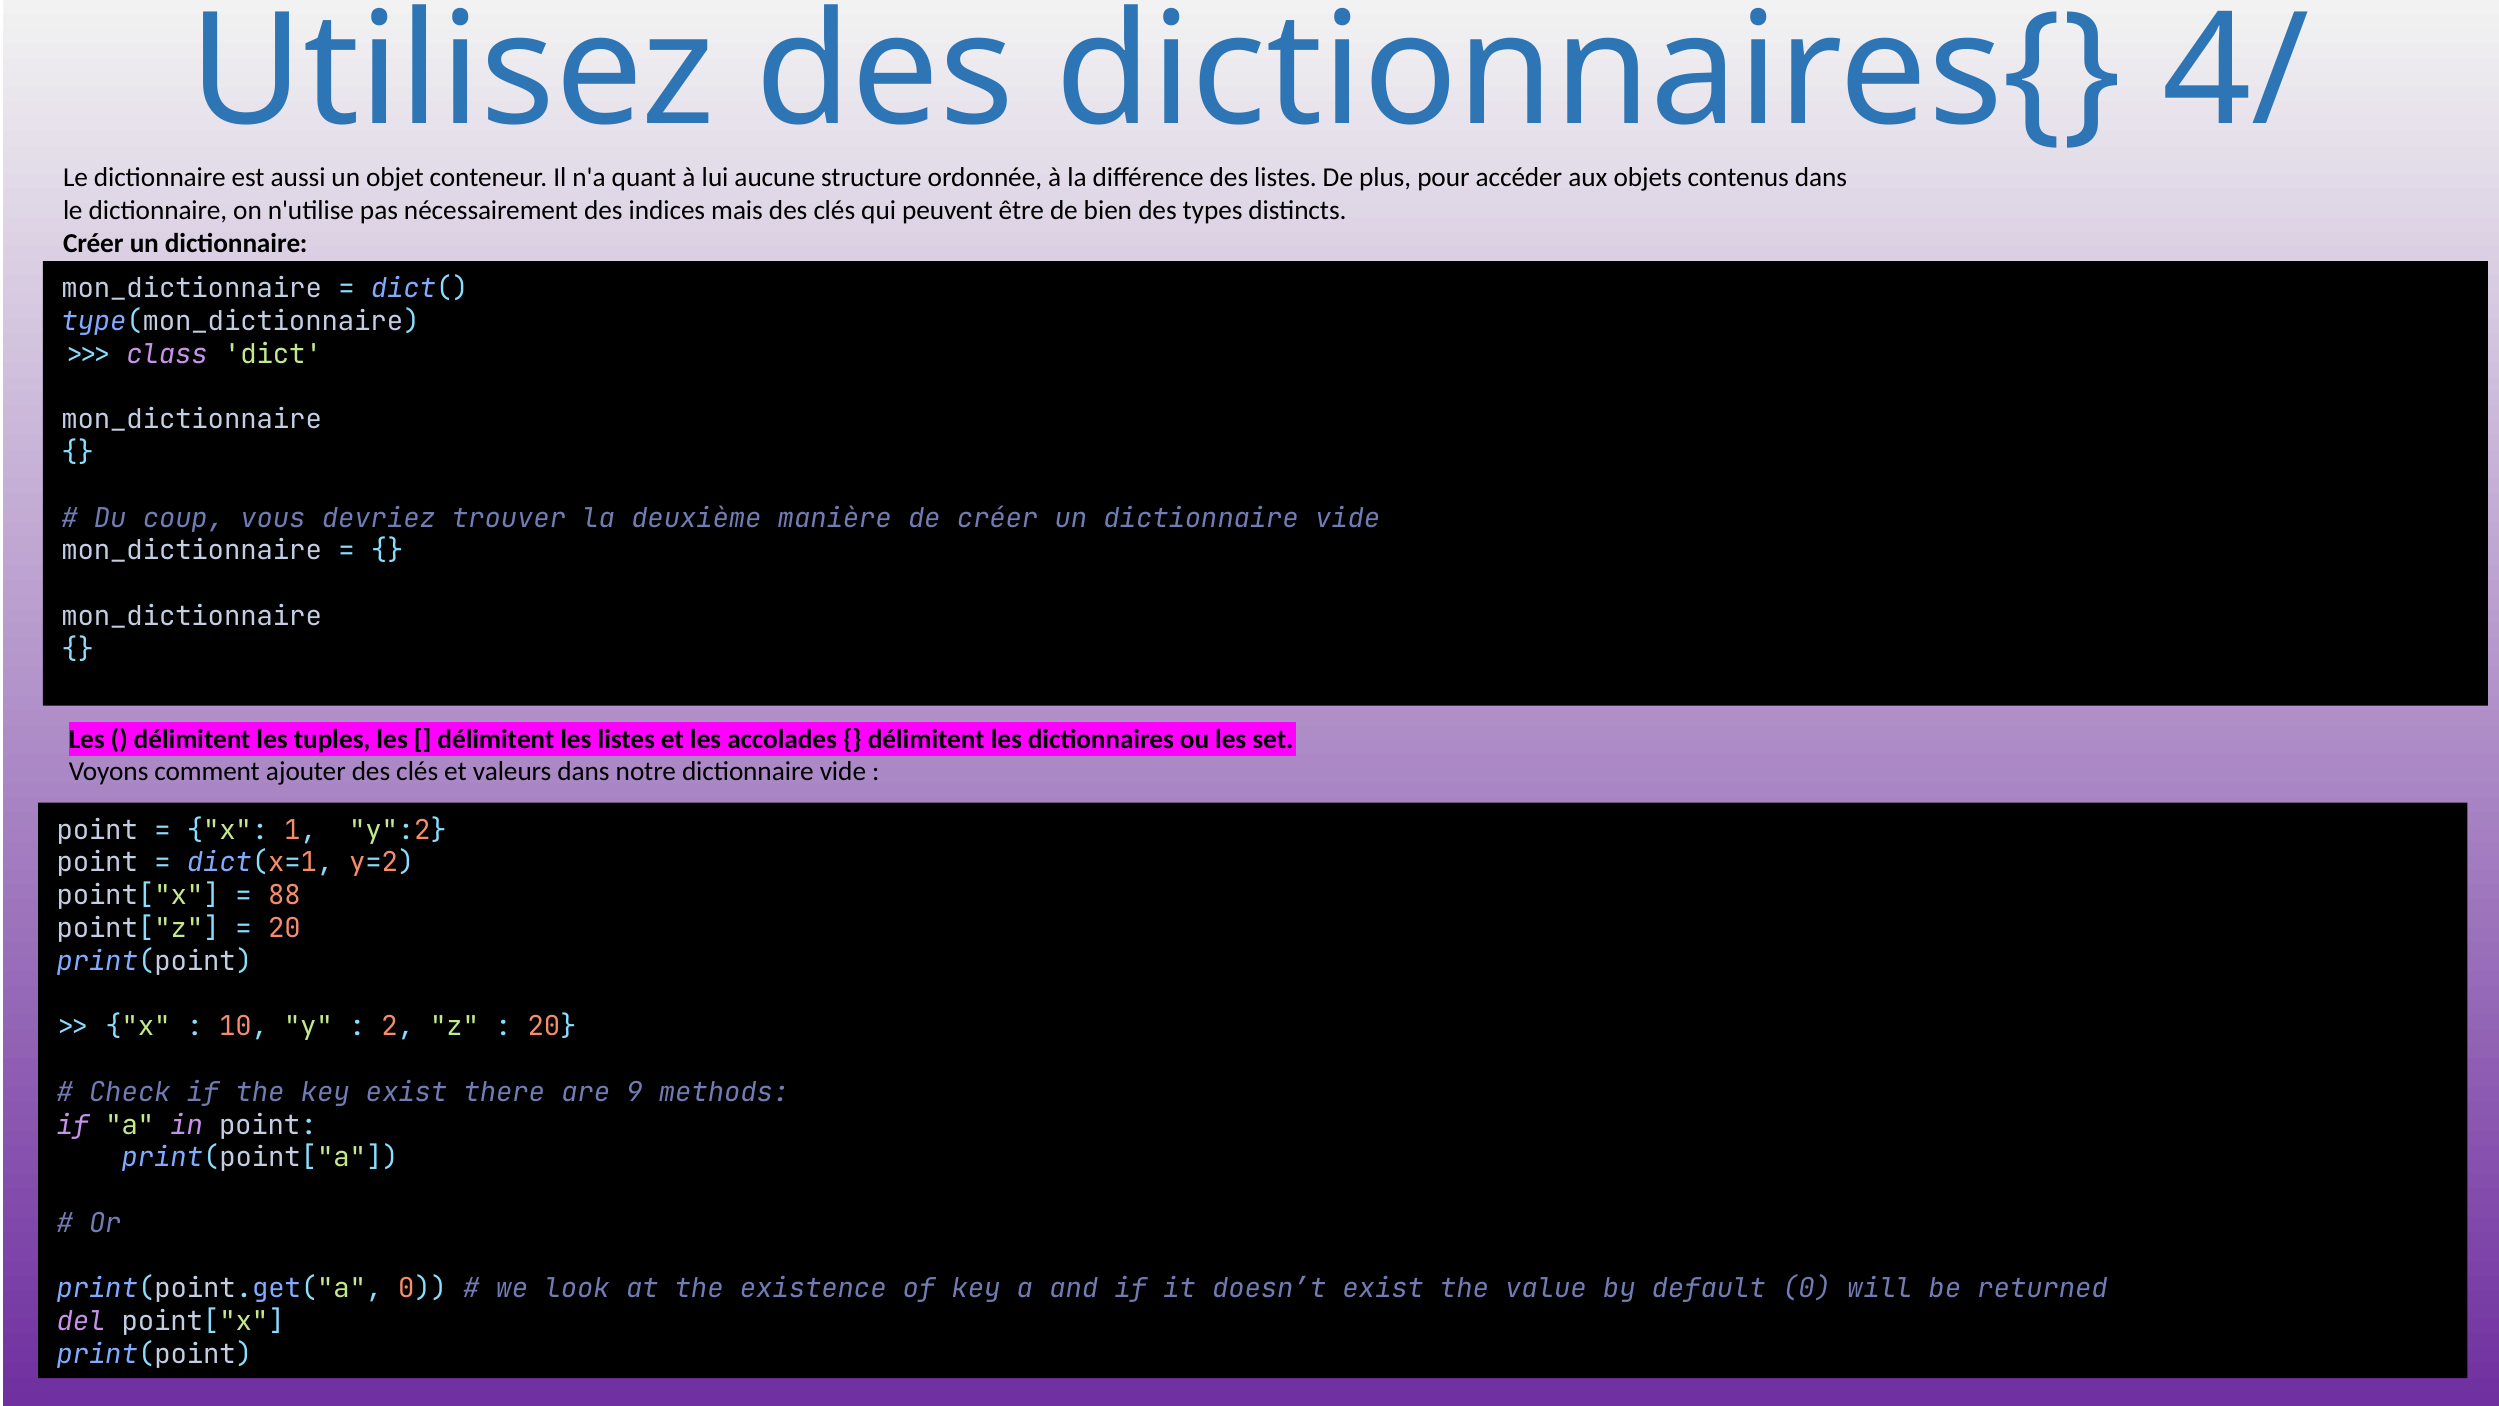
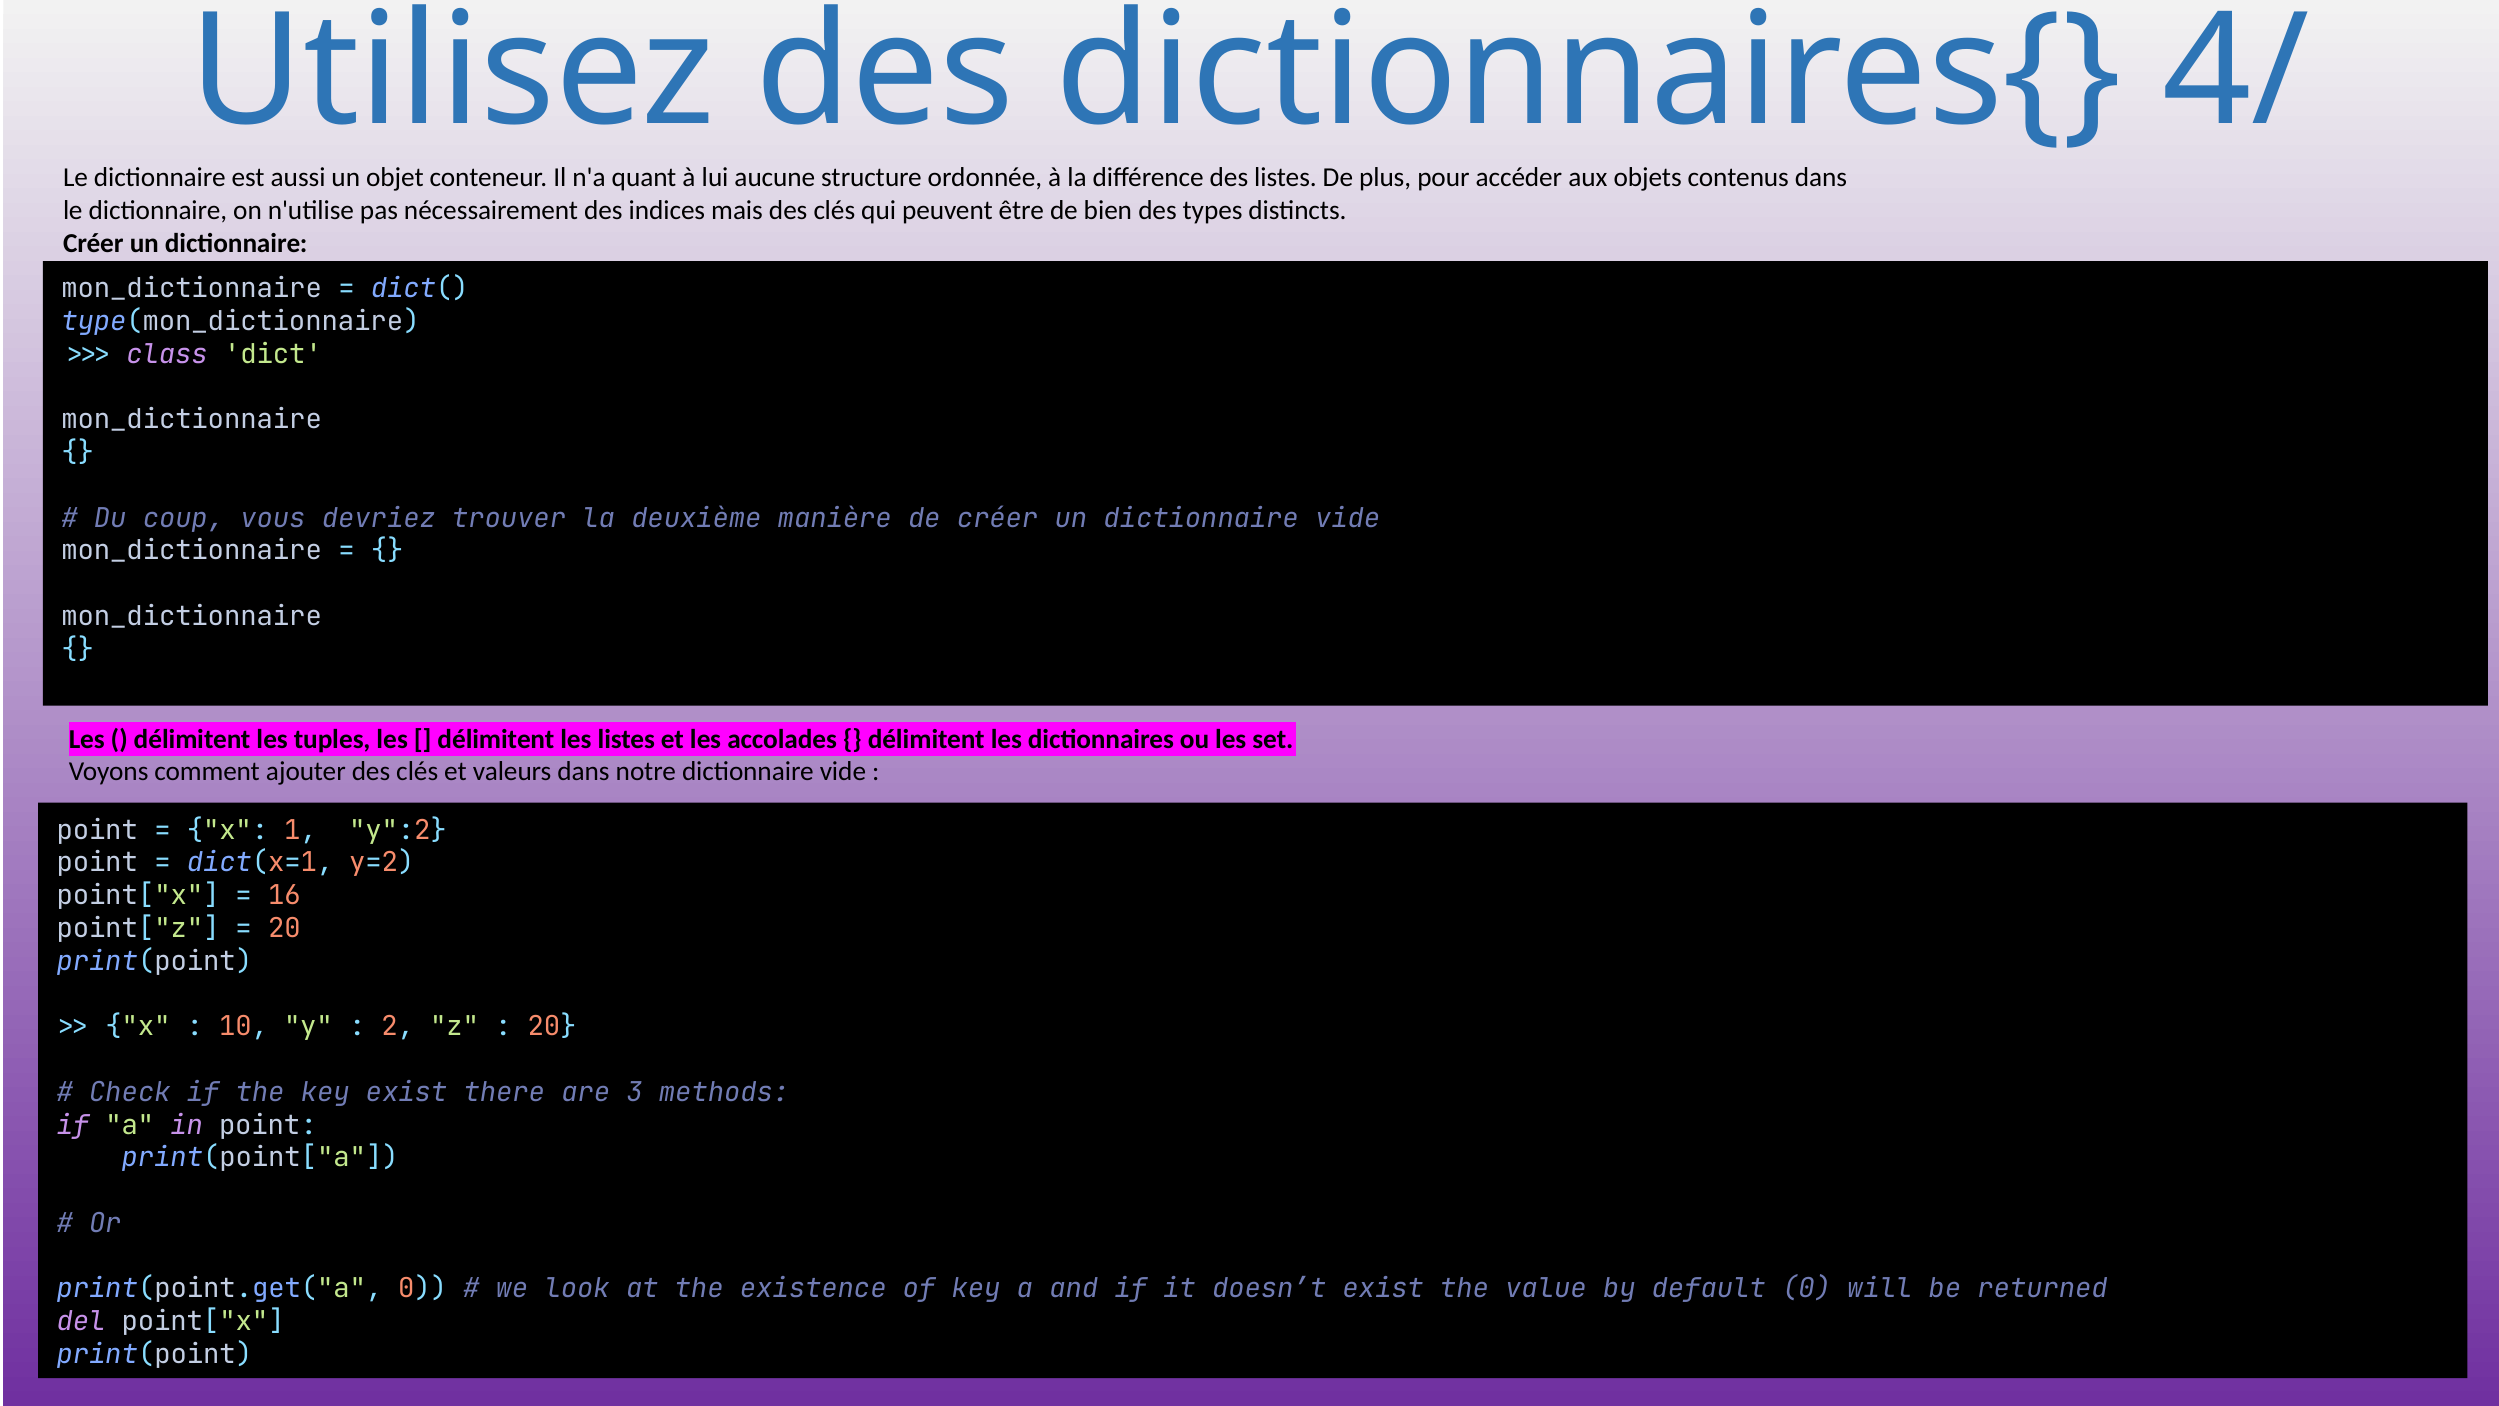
88: 88 -> 16 (284, 895)
9: 9 -> 3 (635, 1092)
